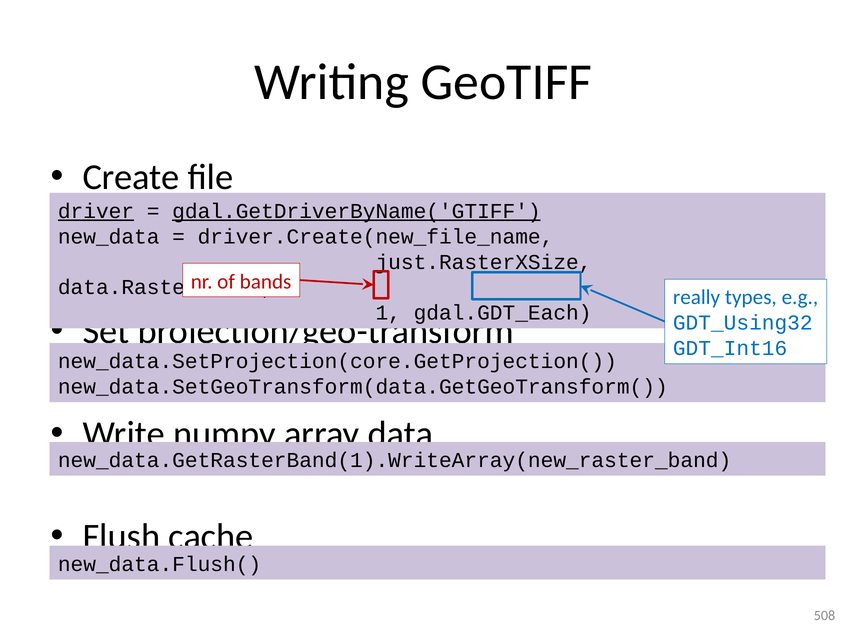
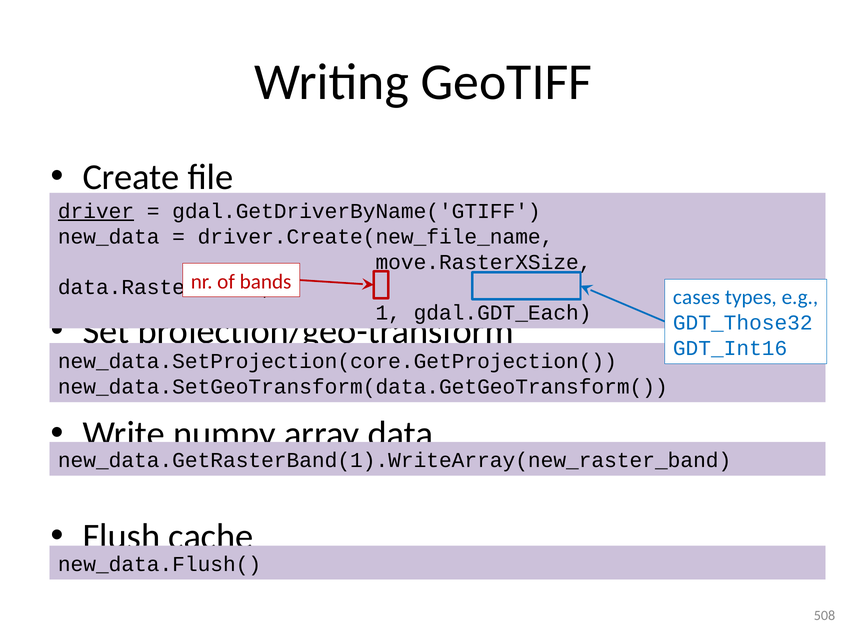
gdal.GetDriverByName('GTIFF underline: present -> none (356, 211)
just.RasterXSize: just.RasterXSize -> move.RasterXSize (484, 262)
really: really -> cases (696, 297)
GDT_Using32: GDT_Using32 -> GDT_Those32 (743, 323)
